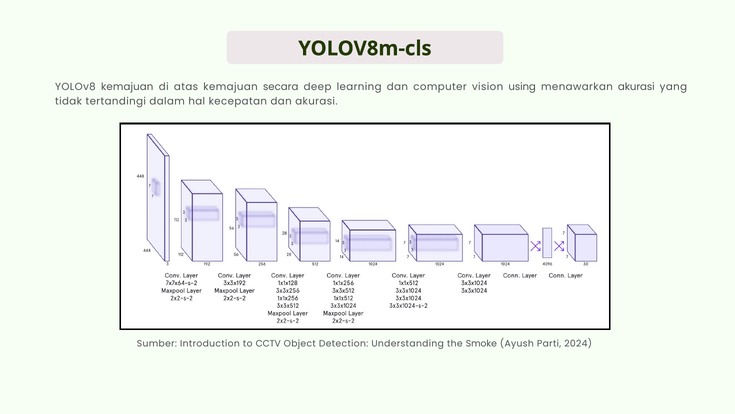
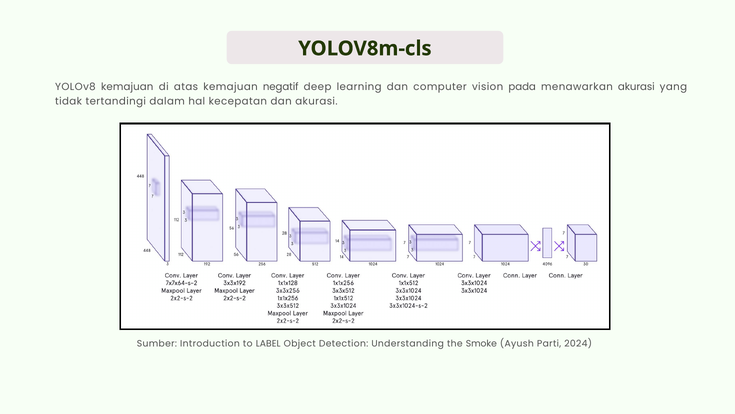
secara: secara -> negatif (281, 87)
using: using -> pada (522, 87)
CCTV: CCTV -> LABEL (268, 343)
